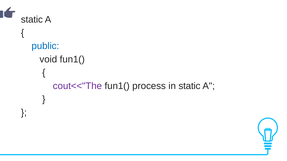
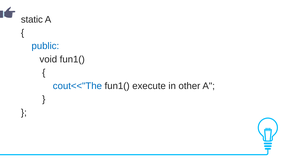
cout<<"The colour: purple -> blue (77, 86)
process: process -> execute (149, 86)
in static: static -> other (189, 86)
